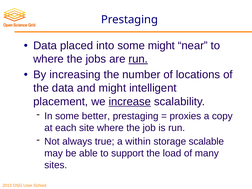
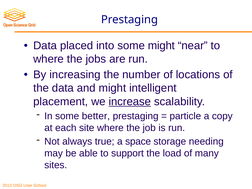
run underline: present -> none (138, 59)
proxies: proxies -> particle (185, 116)
within: within -> space (138, 141)
scalable: scalable -> needing (206, 141)
